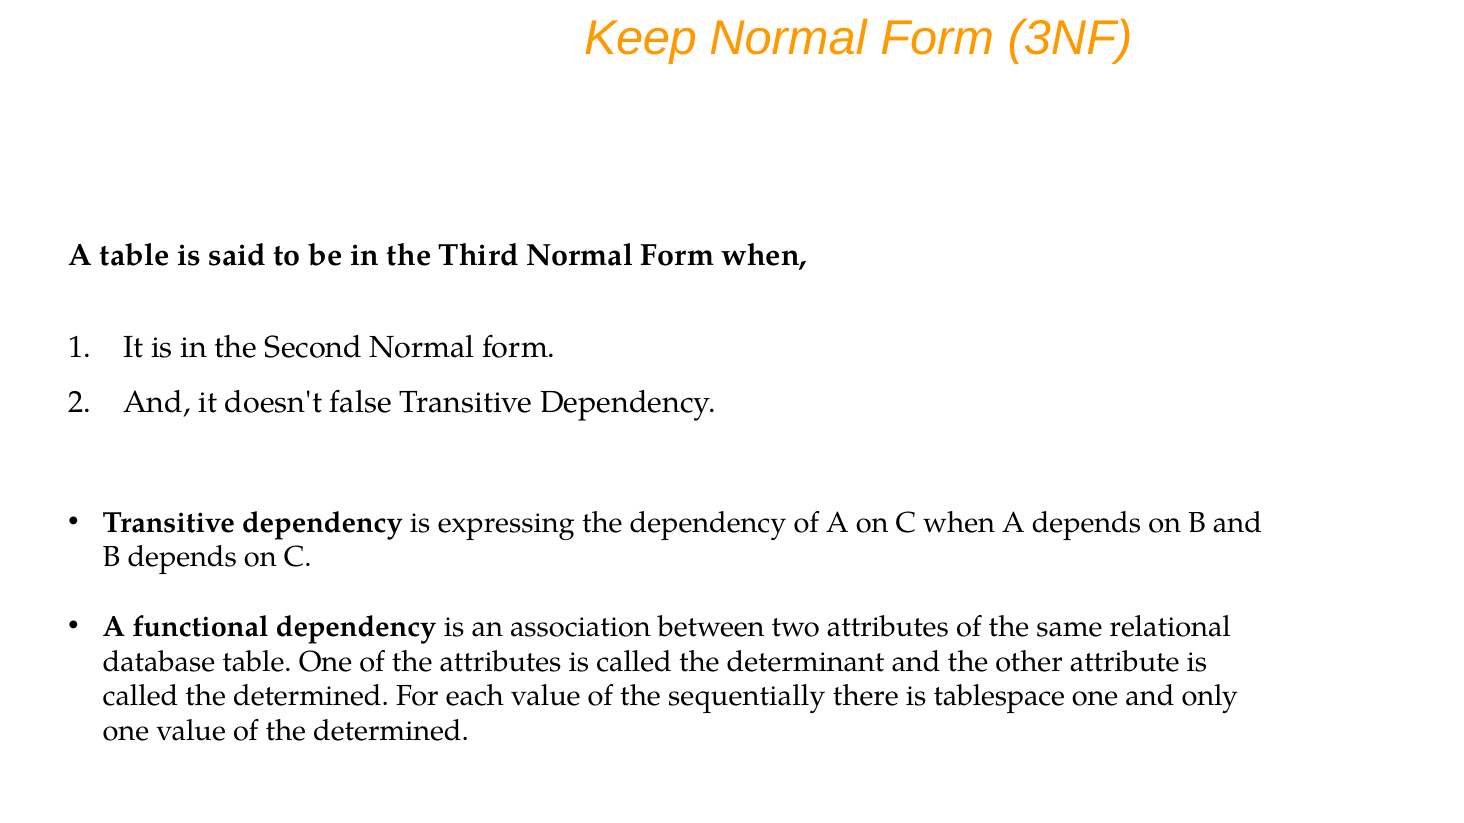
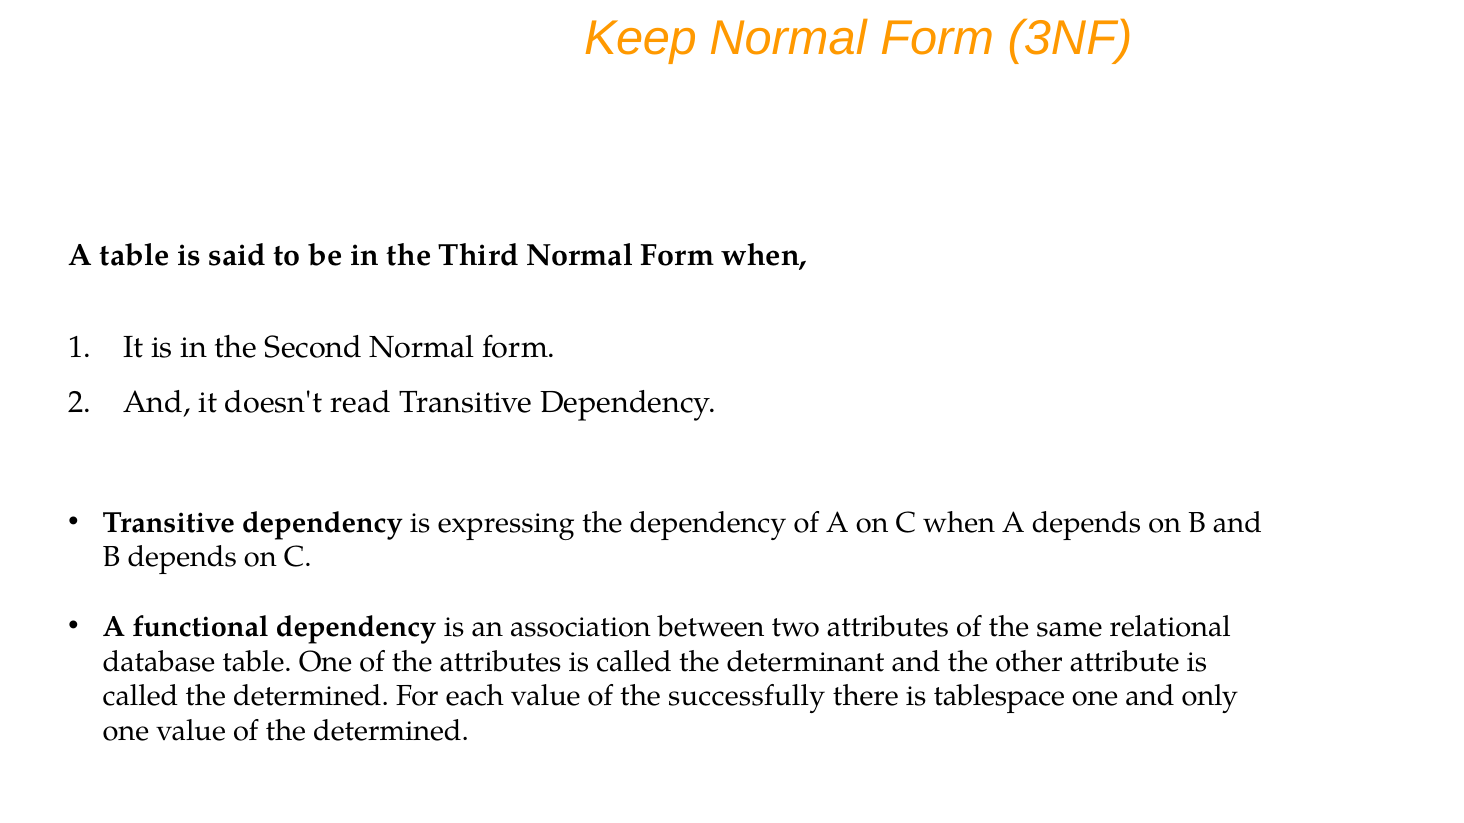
false: false -> read (361, 402)
sequentially: sequentially -> successfully (747, 697)
